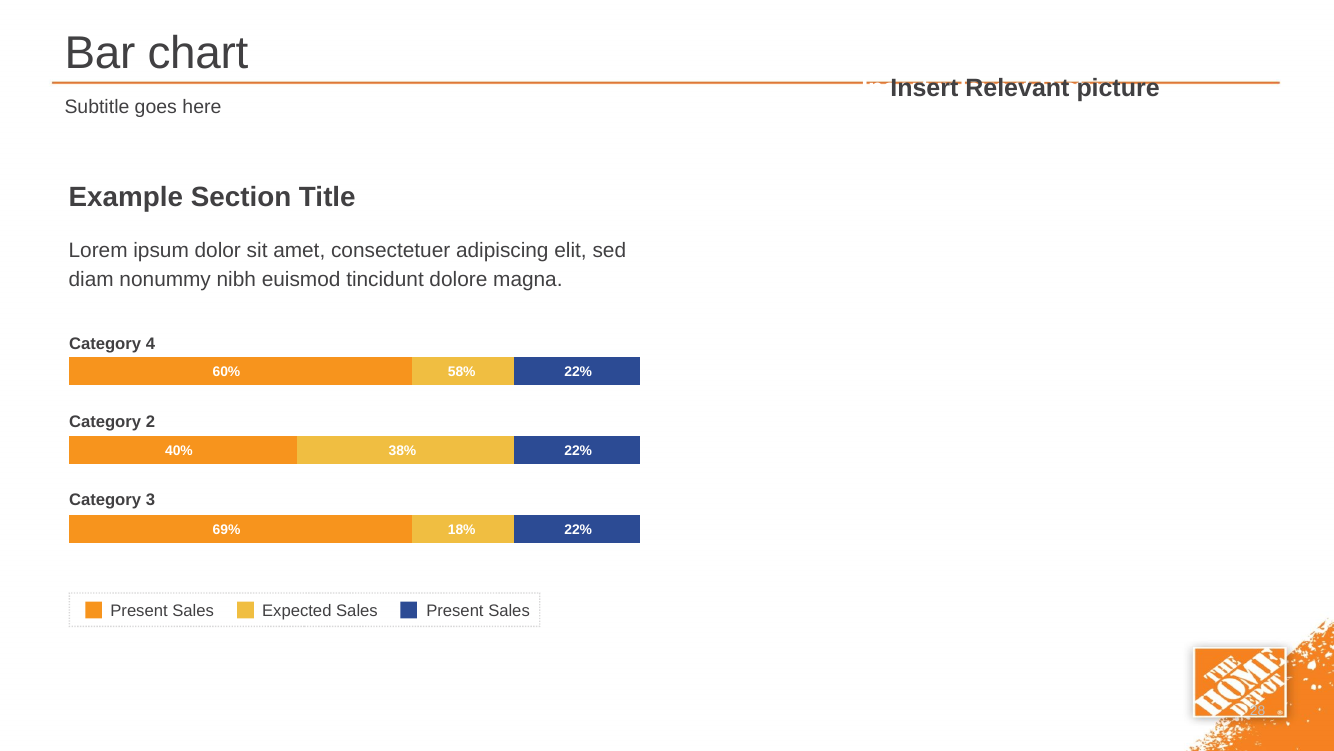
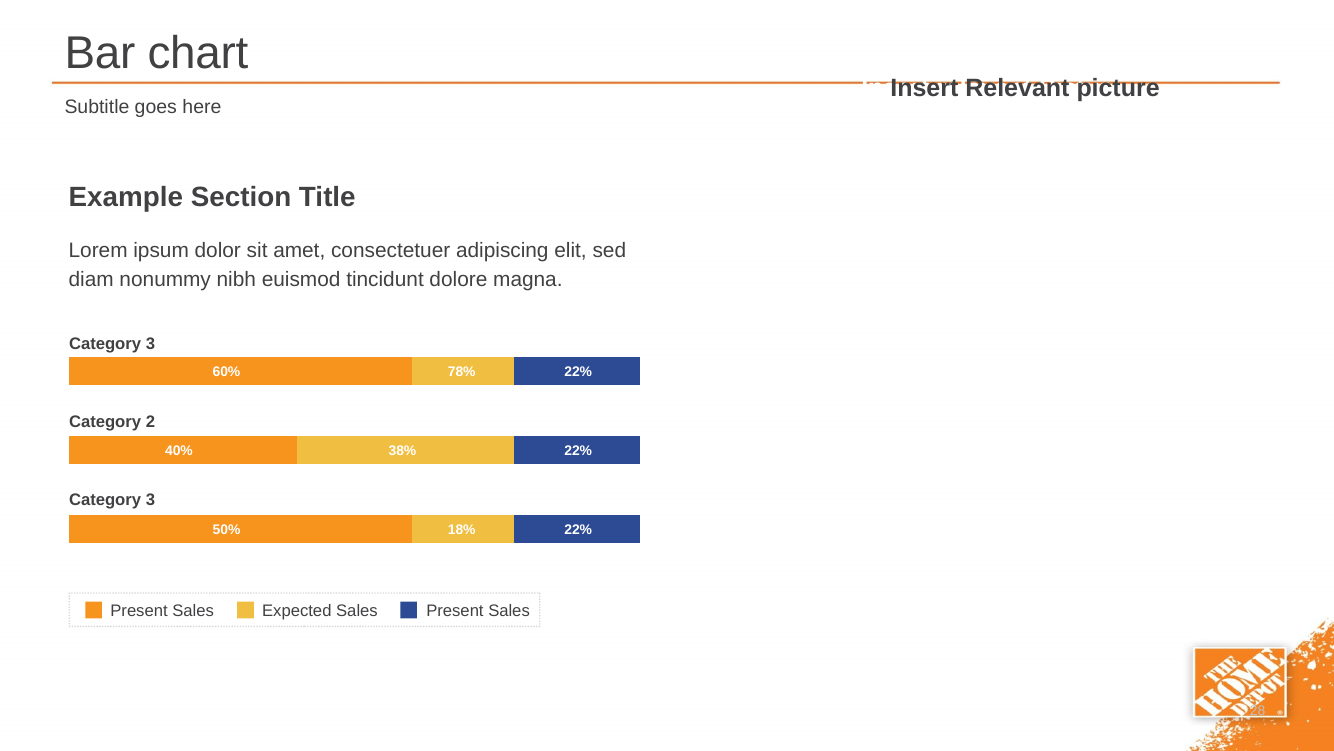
4: 4 -> 3 (150, 344)
58%: 58% -> 78% (462, 372)
69%: 69% -> 50% (226, 529)
